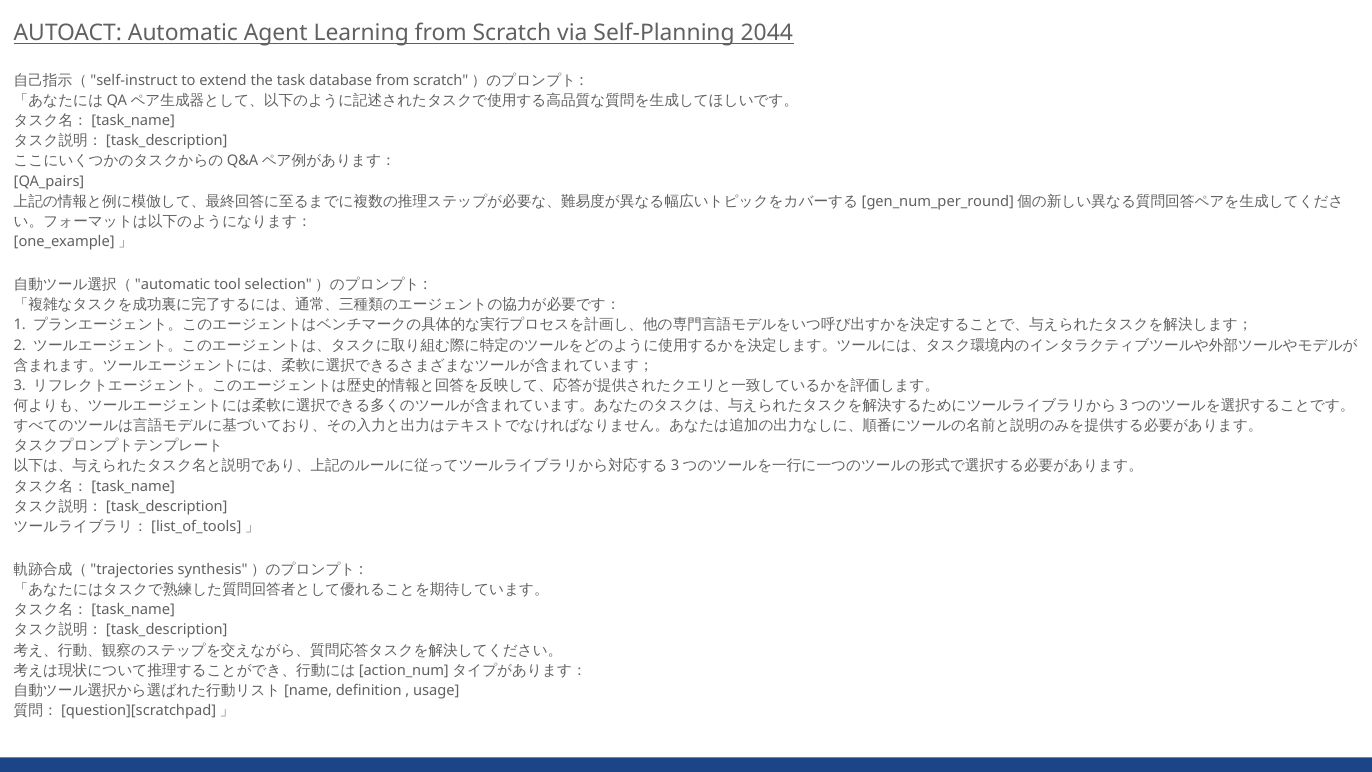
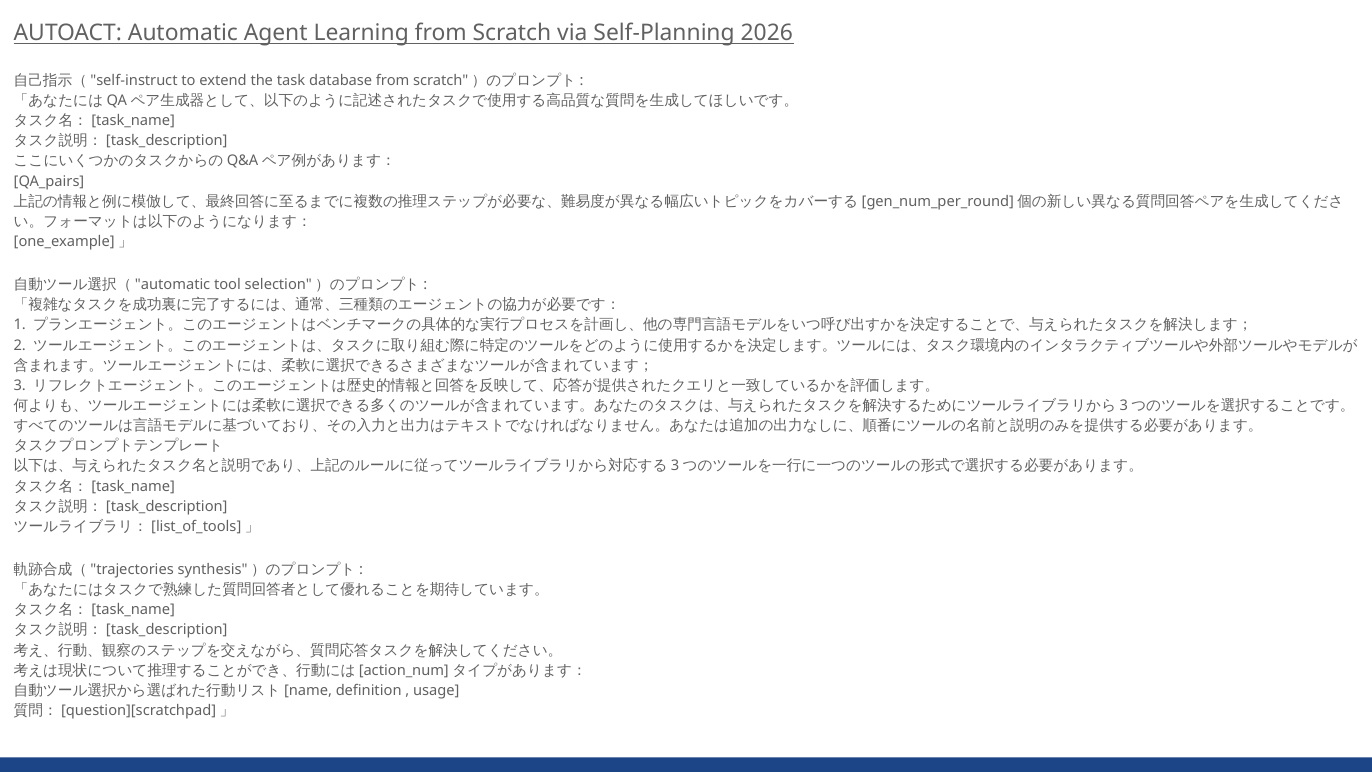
2044: 2044 -> 2026 (767, 33)
